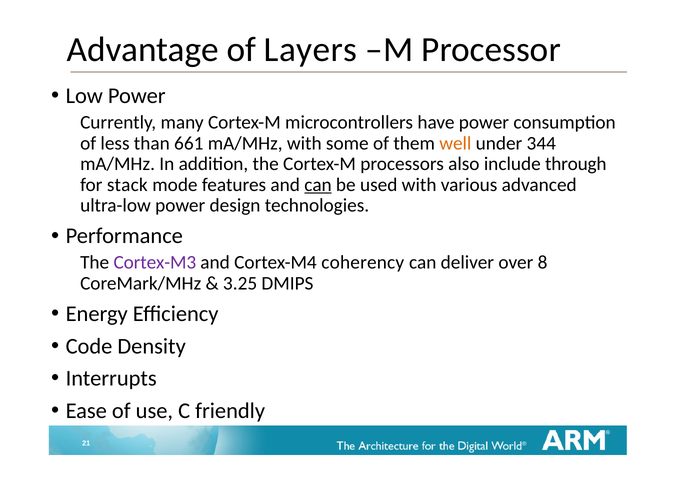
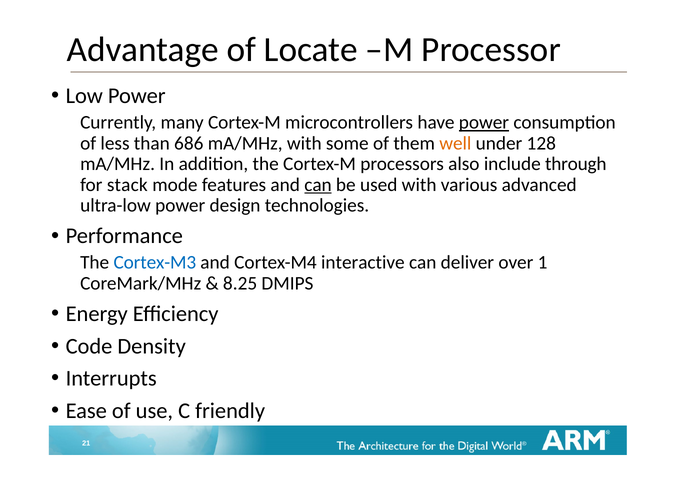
Layers: Layers -> Locate (311, 50)
power underline: none -> present (484, 123)
661: 661 -> 686 (189, 143)
344: 344 -> 128 (541, 143)
Cortex-M3 colour: purple -> blue (155, 263)
coherency: coherency -> interactive (363, 263)
8: 8 -> 1 (543, 263)
3.25: 3.25 -> 8.25 (240, 284)
